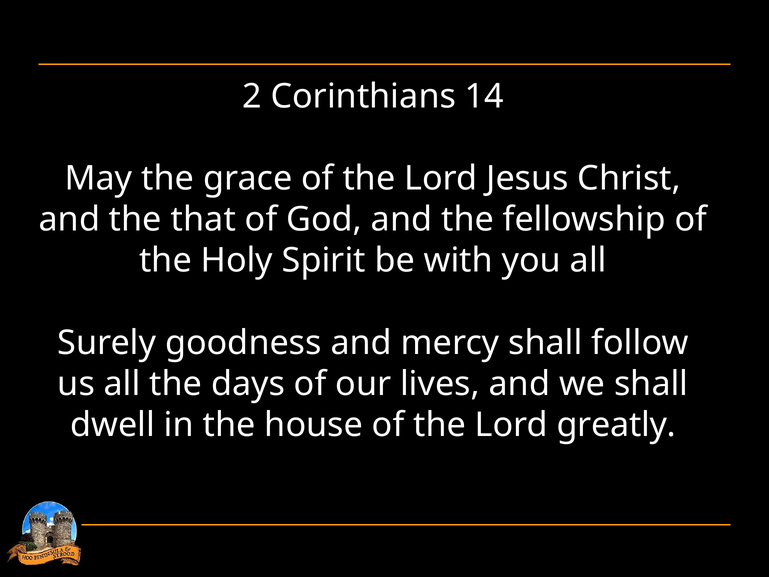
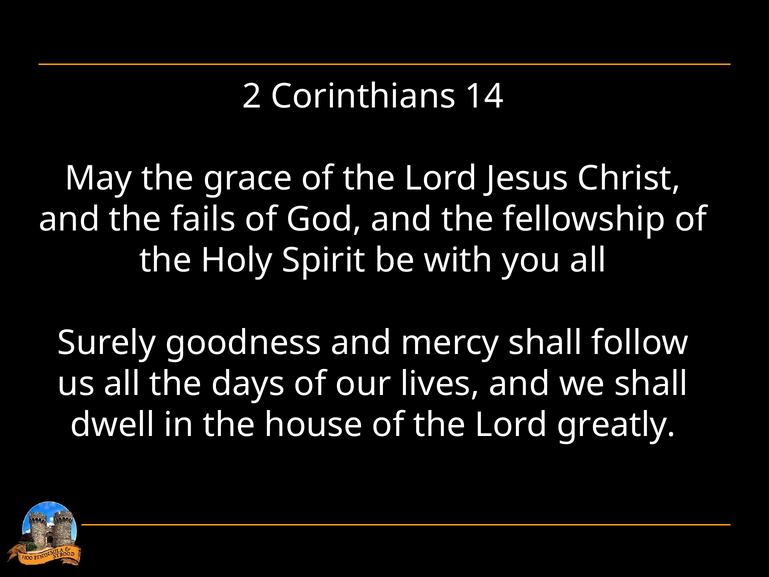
that: that -> fails (203, 219)
